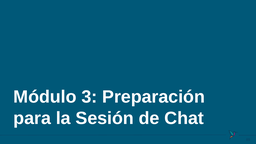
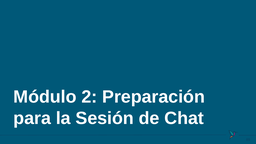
3: 3 -> 2 (89, 97)
